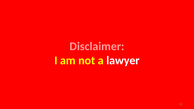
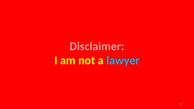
lawyer colour: white -> light blue (123, 61)
